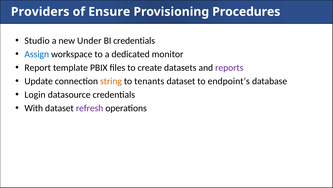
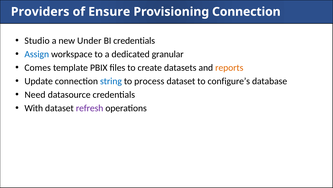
Provisioning Procedures: Procedures -> Connection (246, 12)
monitor: monitor -> granular (168, 54)
Report: Report -> Comes (38, 67)
reports colour: purple -> orange (229, 67)
string colour: orange -> blue (111, 81)
tenants: tenants -> process (149, 81)
endpoint’s: endpoint’s -> configure’s (229, 81)
Login: Login -> Need (35, 94)
